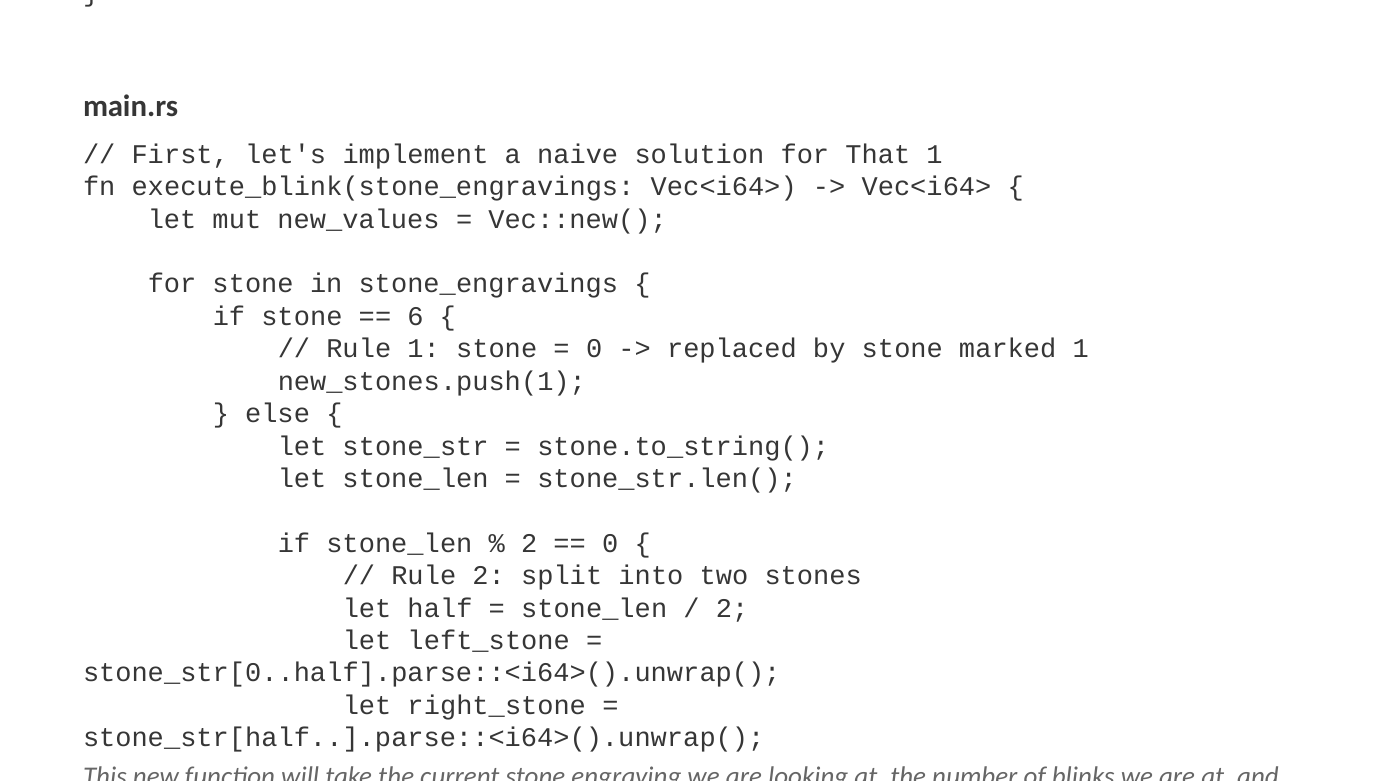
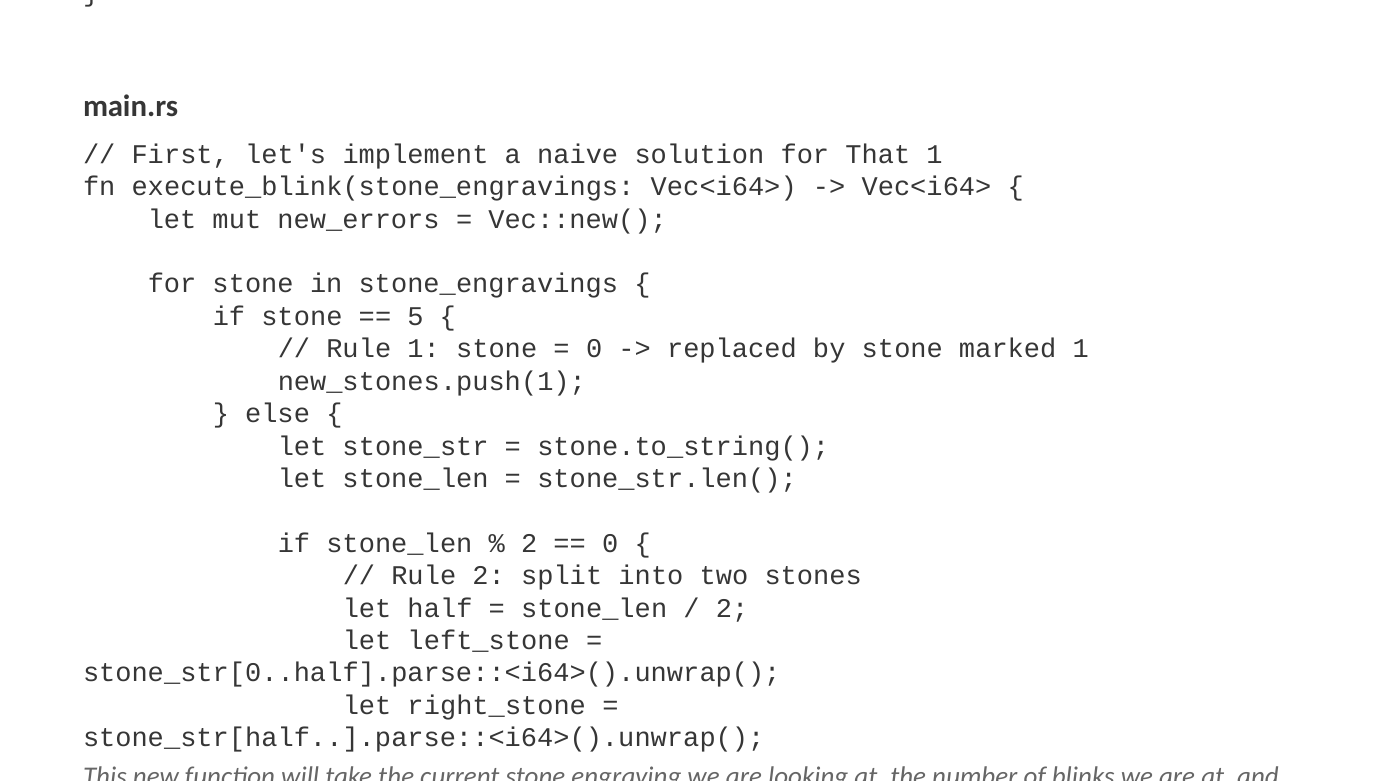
new_values: new_values -> new_errors (359, 219)
6: 6 -> 5 (415, 316)
